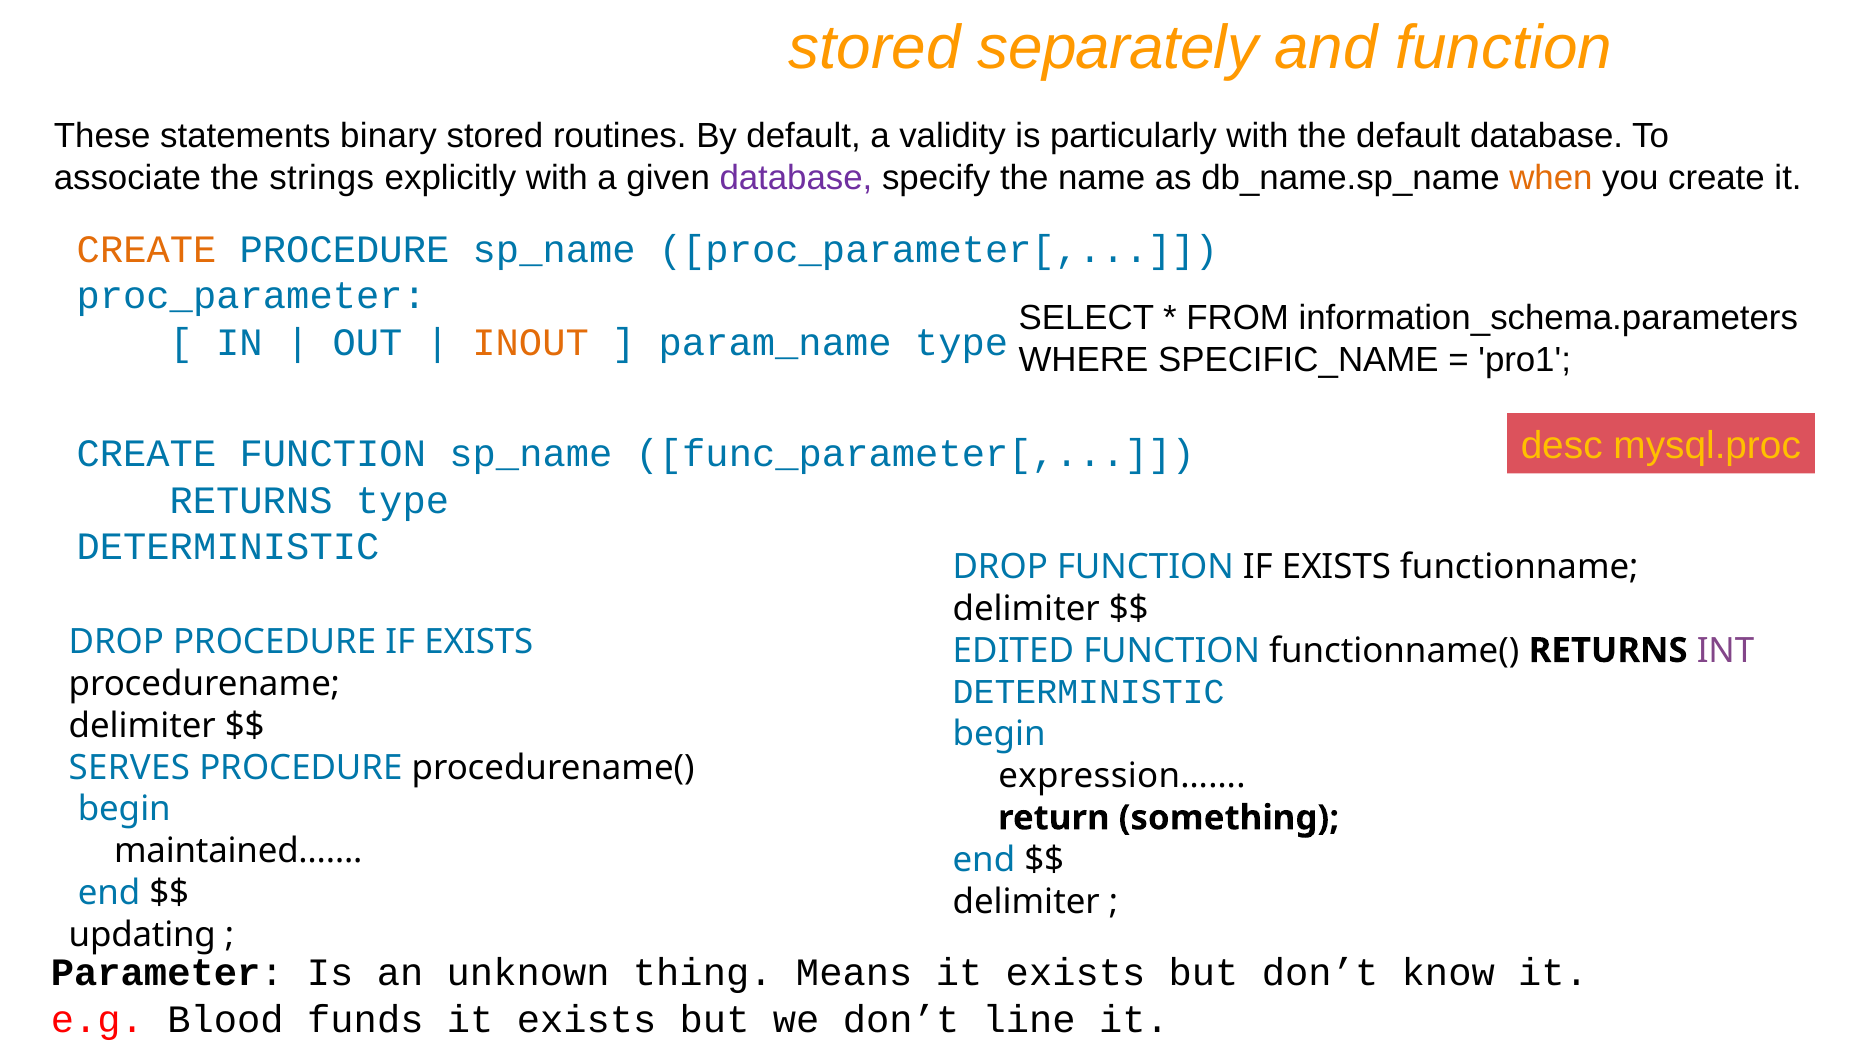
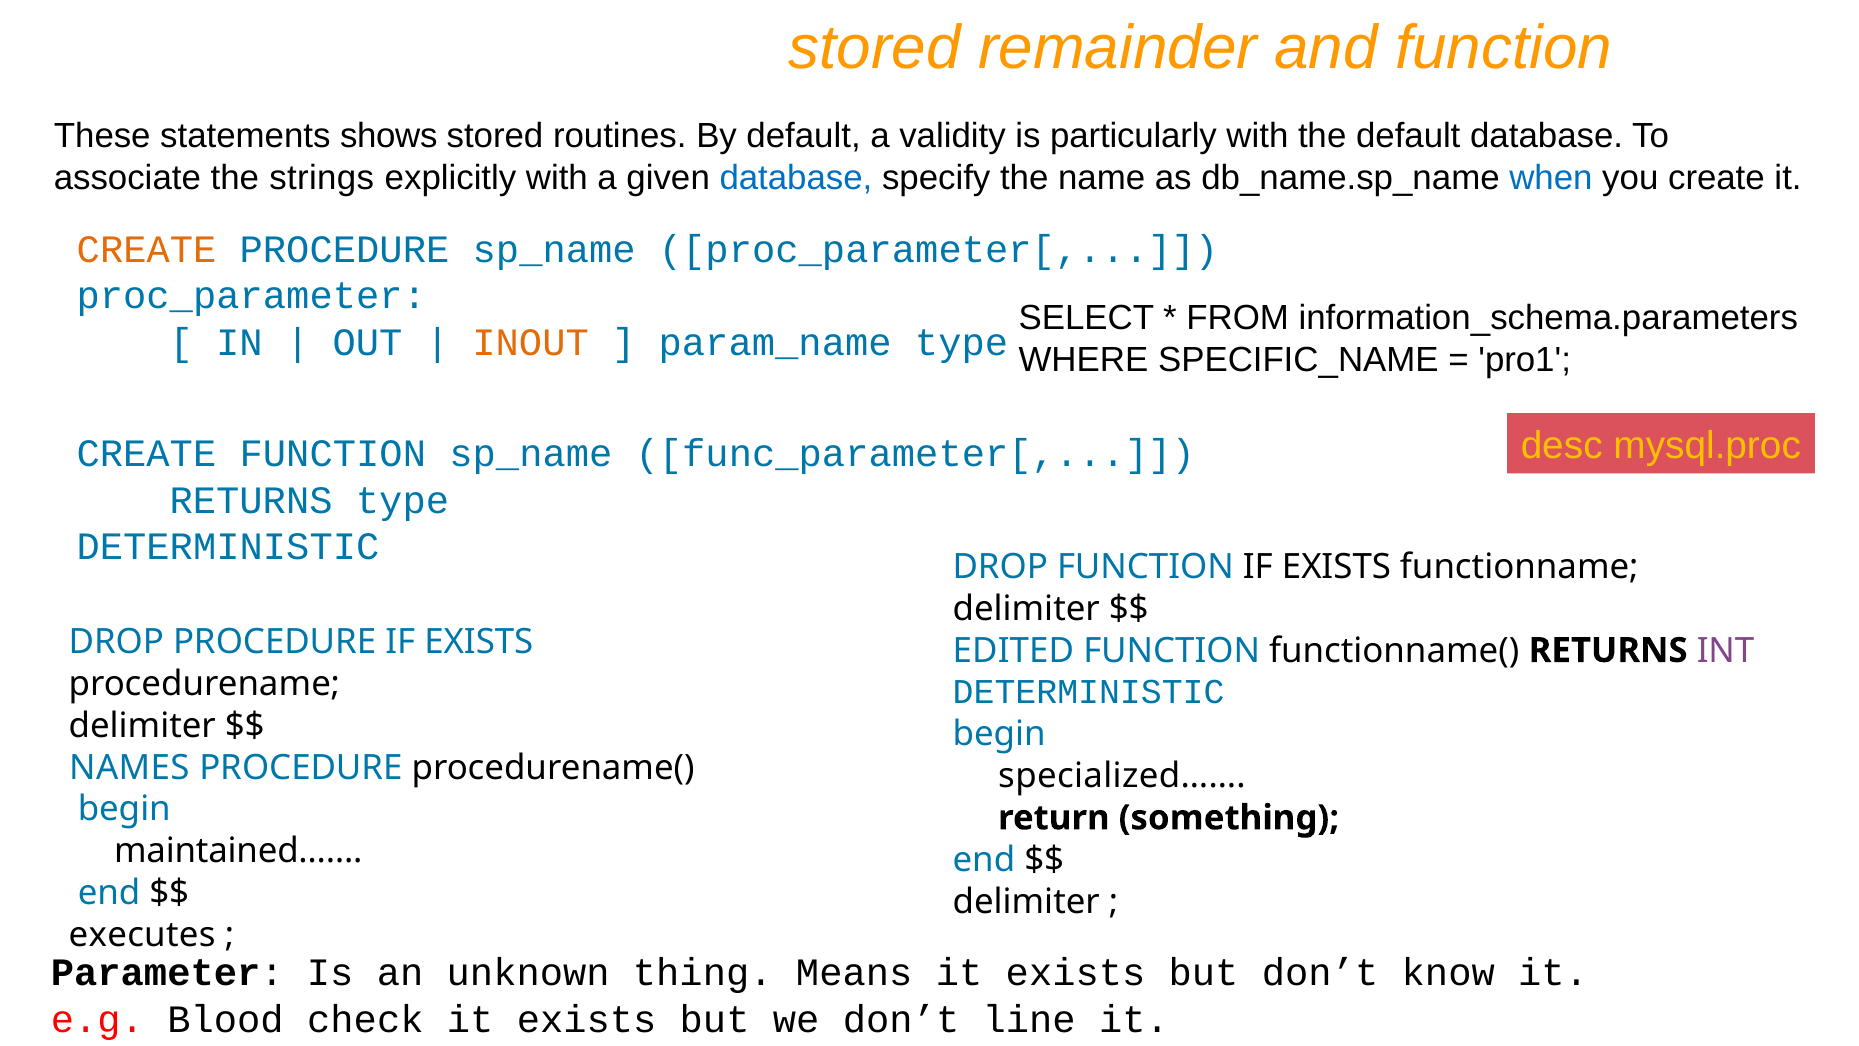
separately: separately -> remainder (1118, 48)
binary: binary -> shows (389, 136)
database colour: purple -> blue (796, 178)
when colour: orange -> blue (1551, 178)
SERVES: SERVES -> NAMES (129, 767)
expression……: expression…… -> specialized…… (1122, 776)
updating: updating -> executes (142, 935)
funds: funds -> check (365, 1019)
